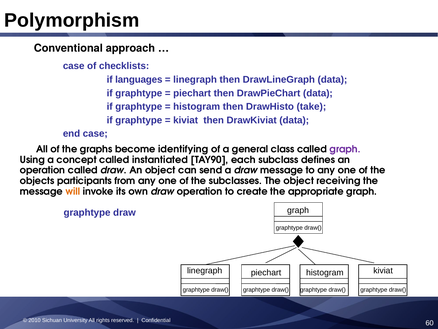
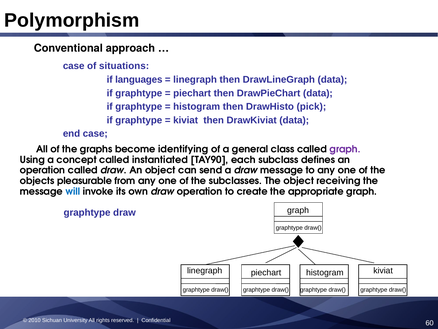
checklists: checklists -> situations (124, 66)
take: take -> pick (311, 106)
participants: participants -> pleasurable (85, 181)
will colour: orange -> blue (73, 191)
